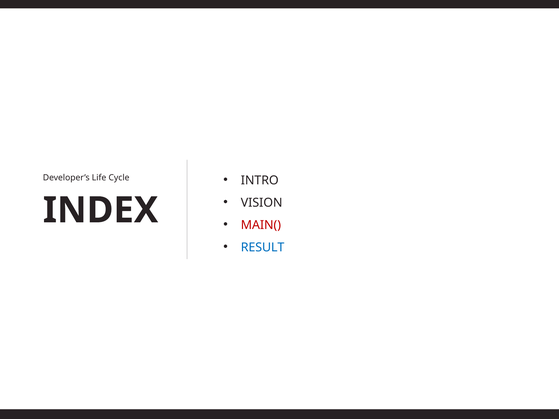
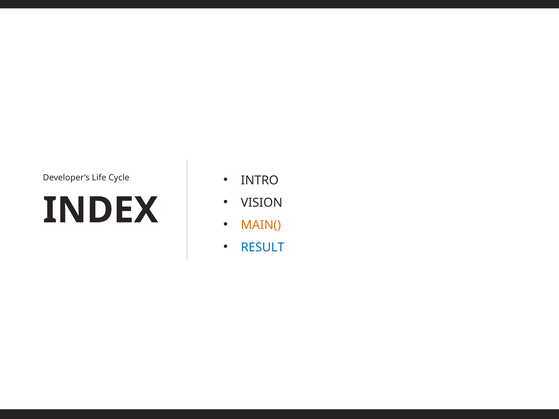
MAIN( colour: red -> orange (261, 225)
